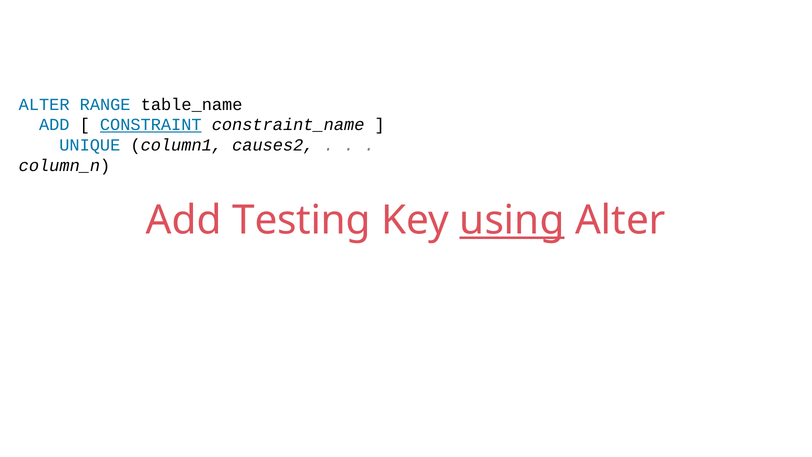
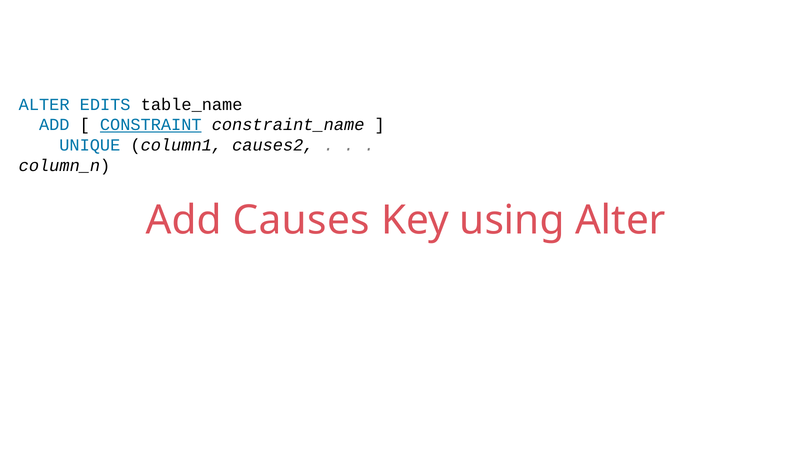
RANGE: RANGE -> EDITS (105, 104)
Testing: Testing -> Causes (301, 220)
using underline: present -> none (512, 220)
